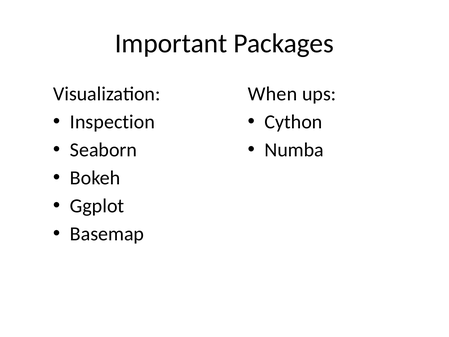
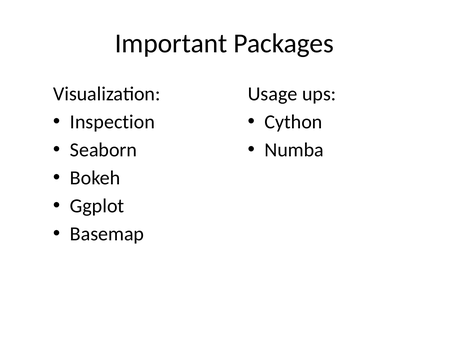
When: When -> Usage (273, 94)
